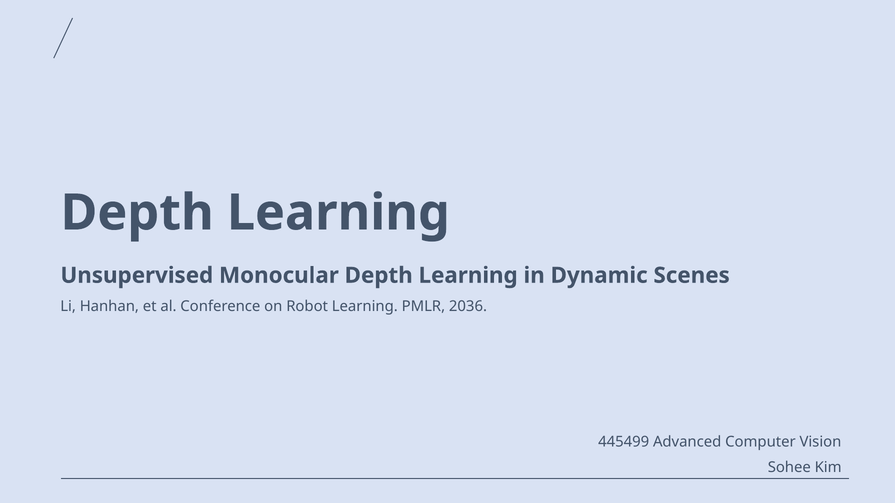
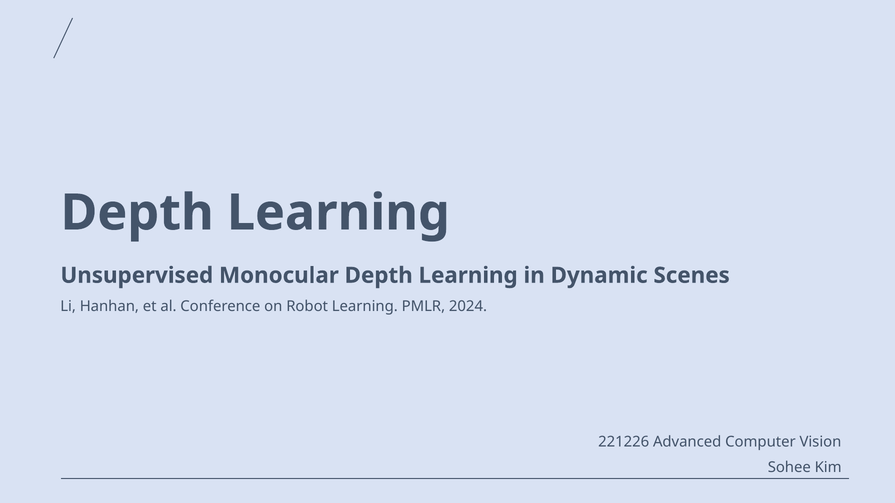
2036: 2036 -> 2024 (468, 306)
445499: 445499 -> 221226 (624, 442)
